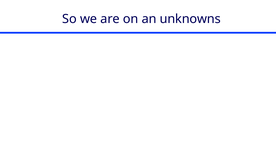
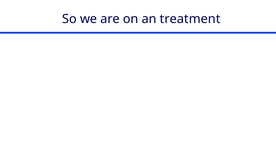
unknowns: unknowns -> treatment (190, 19)
